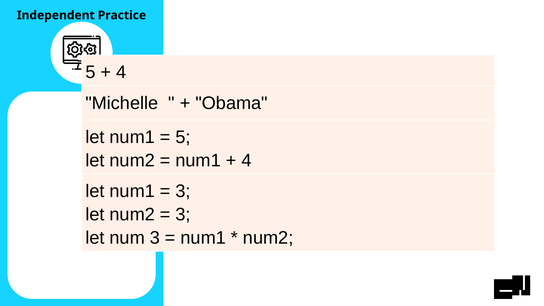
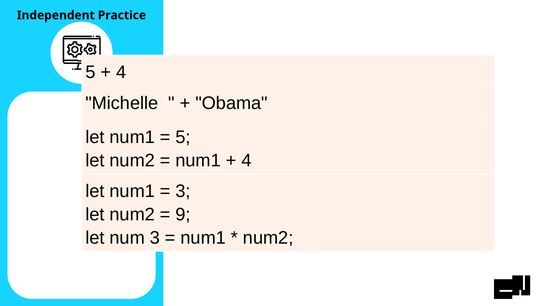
3: 3 -> 9 (183, 215)
